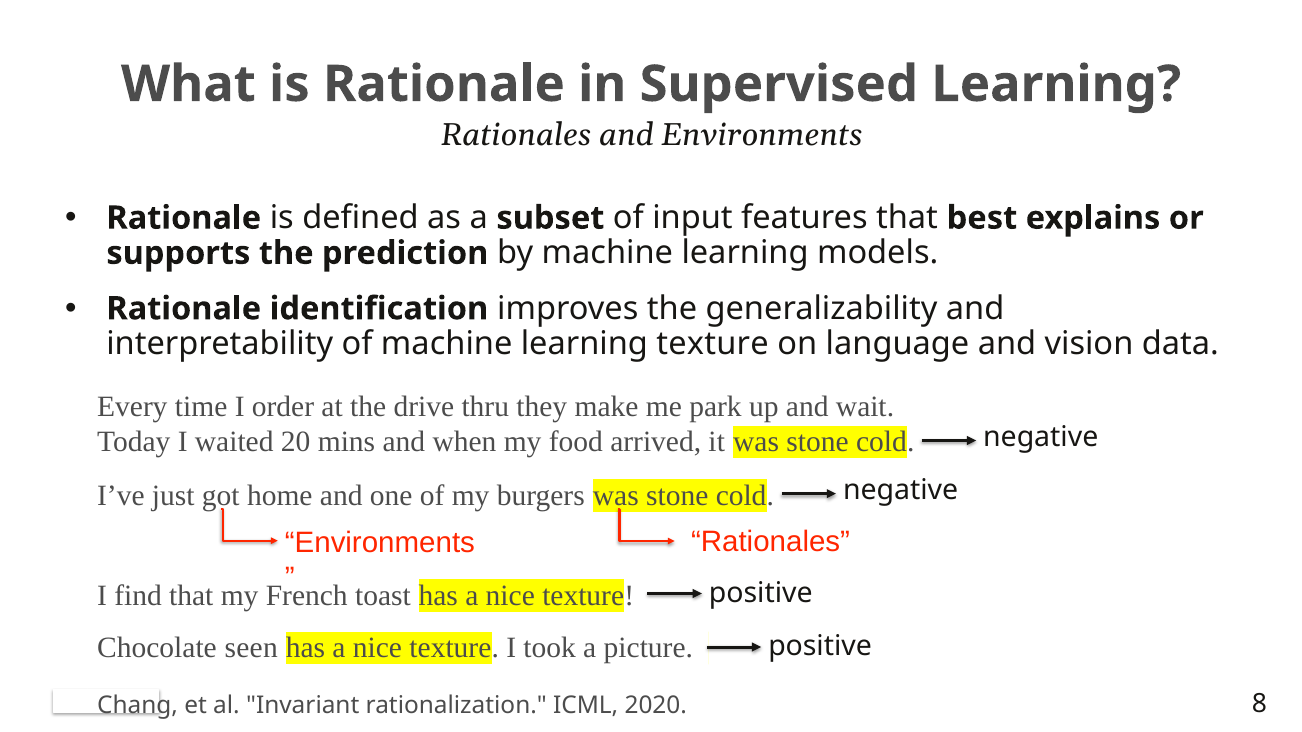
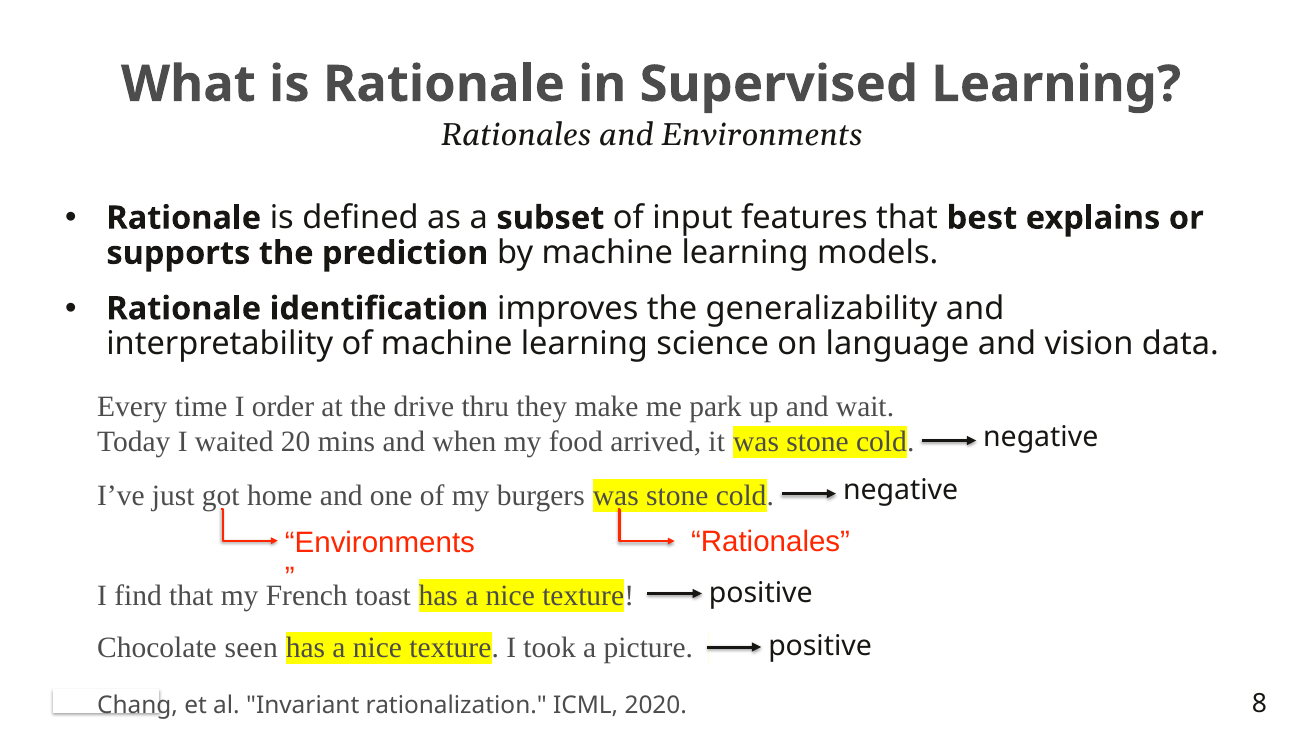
learning texture: texture -> science (713, 344)
